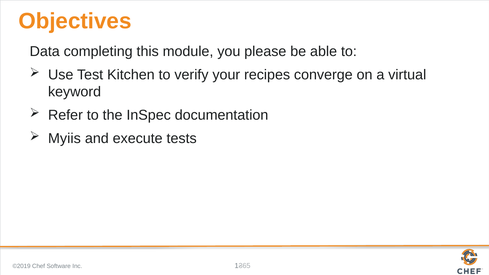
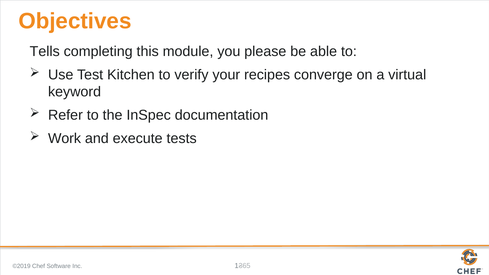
Data: Data -> Tells (45, 52)
Myiis: Myiis -> Work (65, 138)
